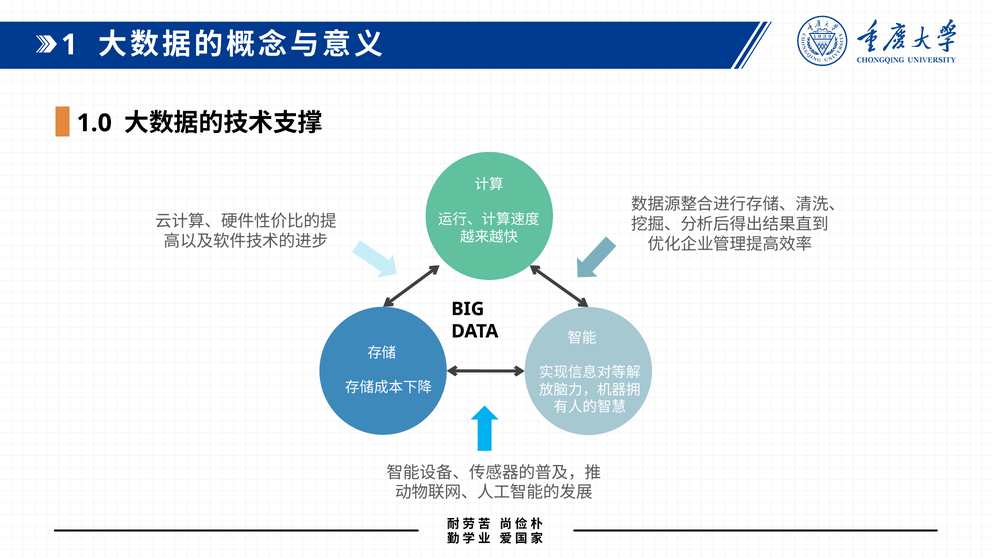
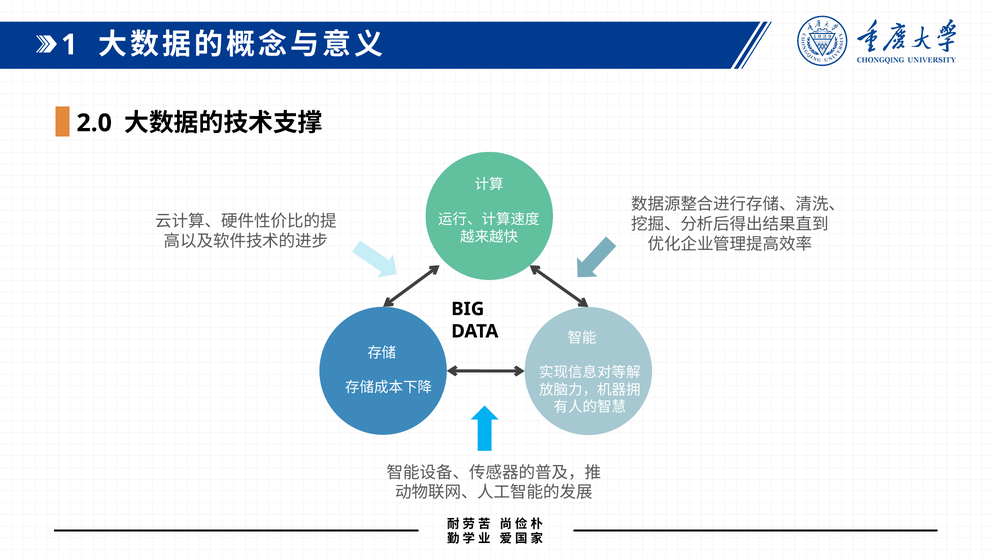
1.0: 1.0 -> 2.0 (94, 123)
